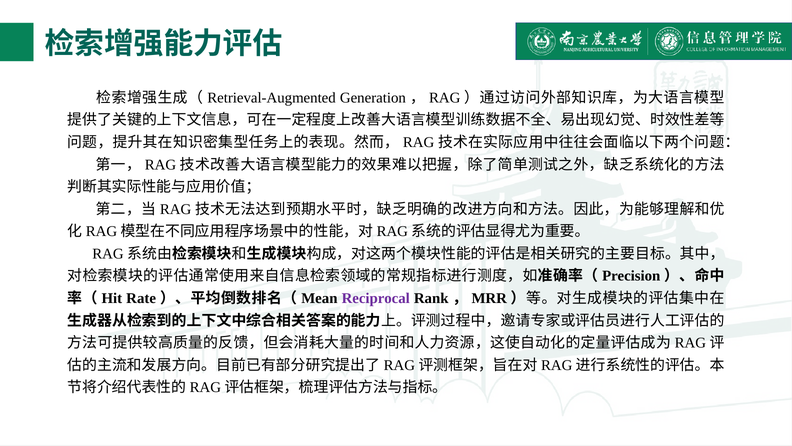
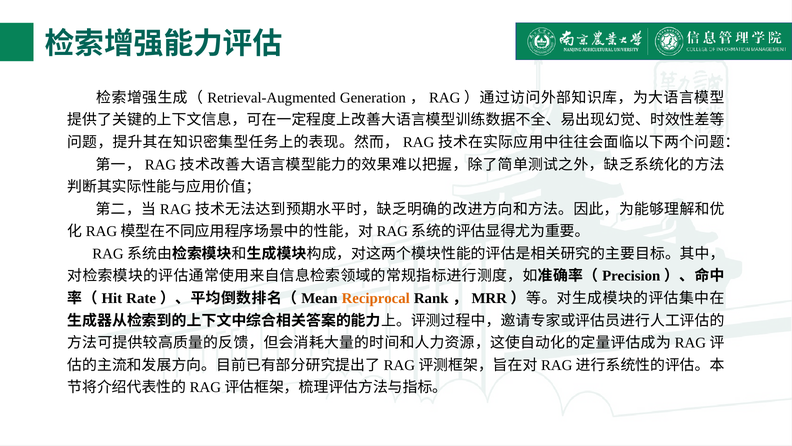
Reciprocal colour: purple -> orange (376, 298)
